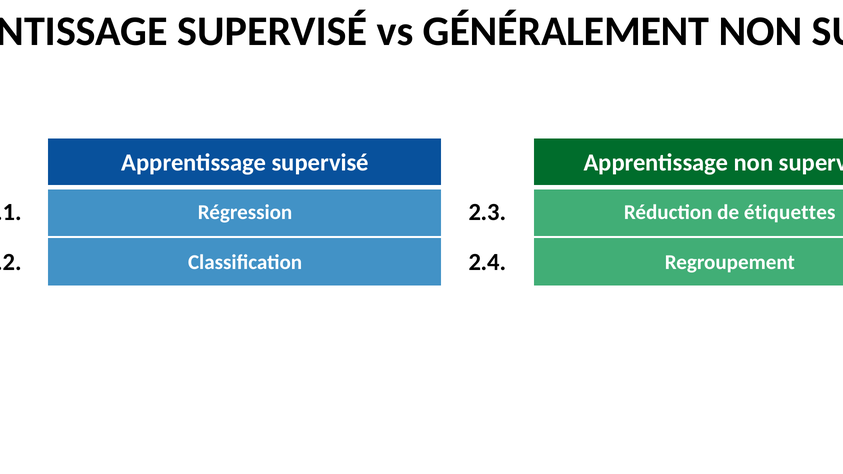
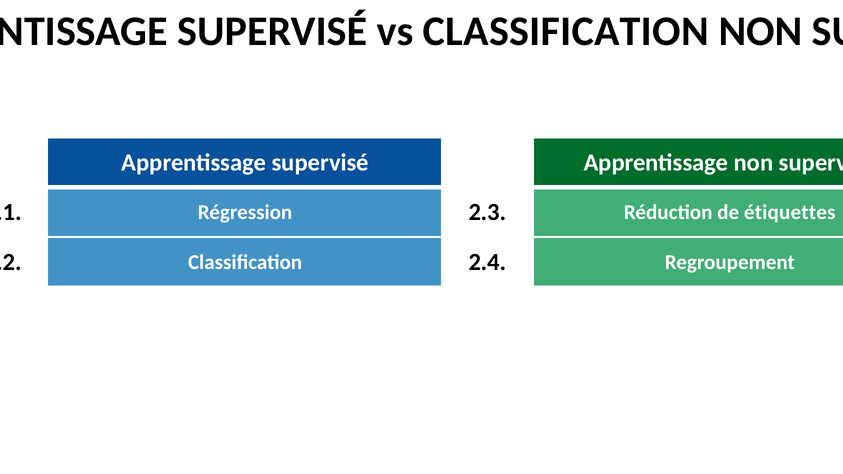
vs GÉNÉRALEMENT: GÉNÉRALEMENT -> CLASSIFICATION (566, 31)
